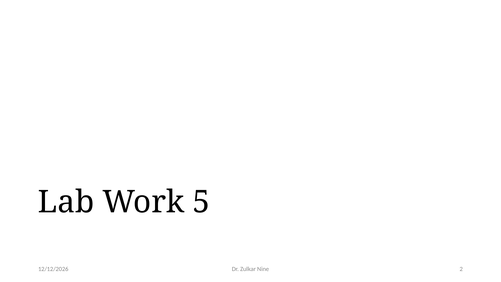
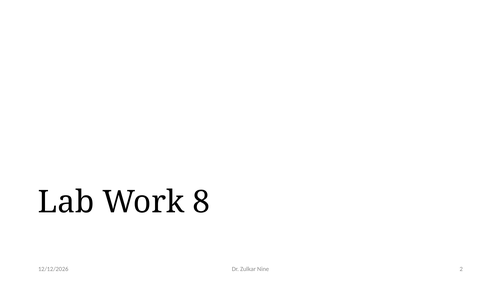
5: 5 -> 8 (201, 202)
